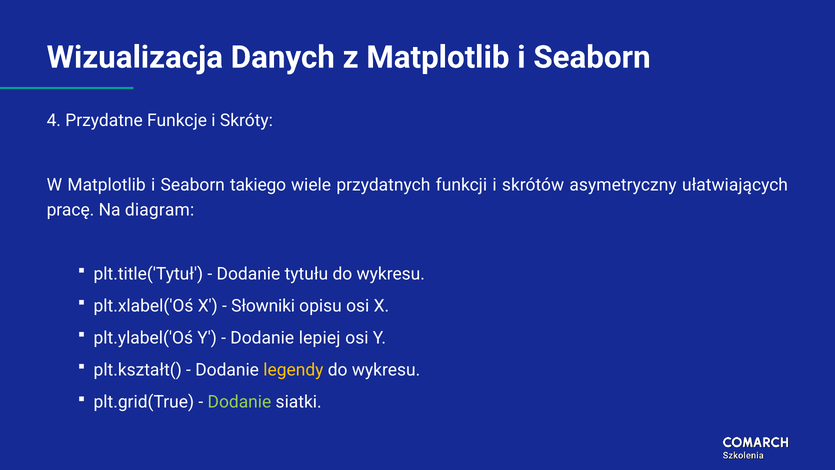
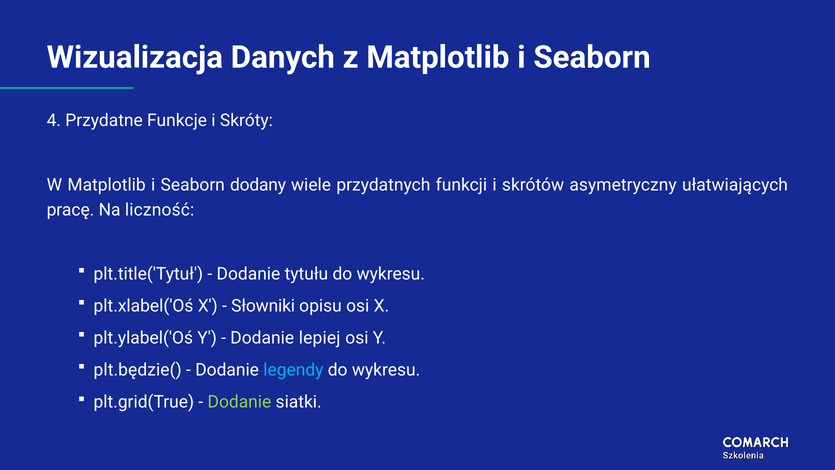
takiego: takiego -> dodany (258, 185)
diagram: diagram -> liczność (160, 210)
plt.kształt(: plt.kształt( -> plt.będzie( (138, 370)
legendy colour: yellow -> light blue (293, 370)
